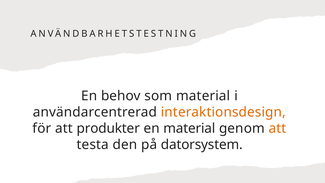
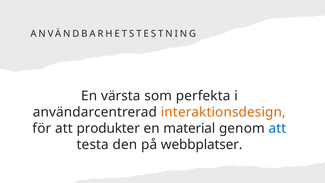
behov: behov -> värsta (121, 96)
som material: material -> perfekta (203, 96)
att colour: orange -> blue (277, 128)
datorsystem: datorsystem -> webbplatser (202, 144)
